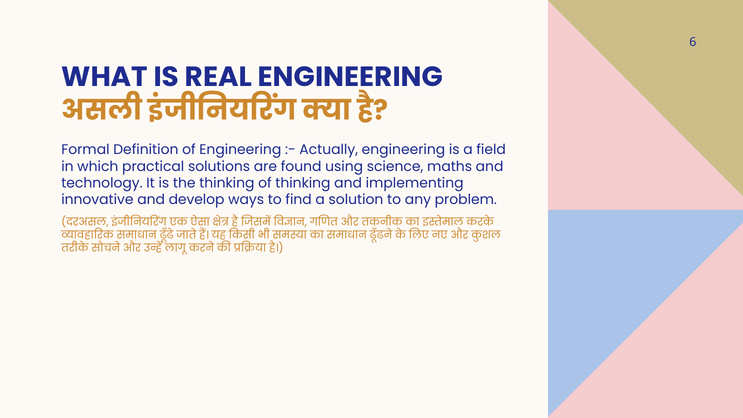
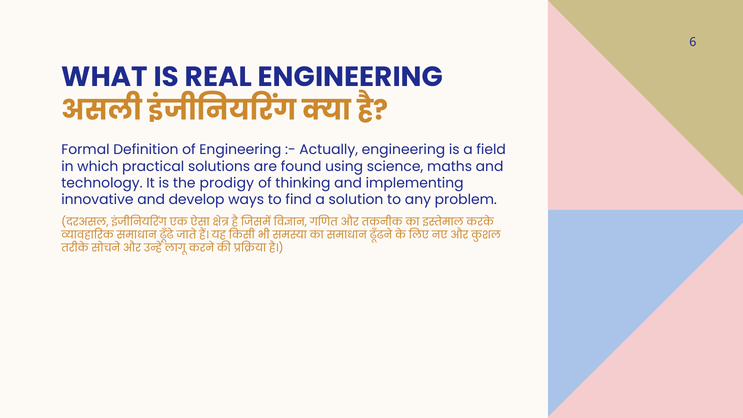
the thinking: thinking -> prodigy (227, 183)
